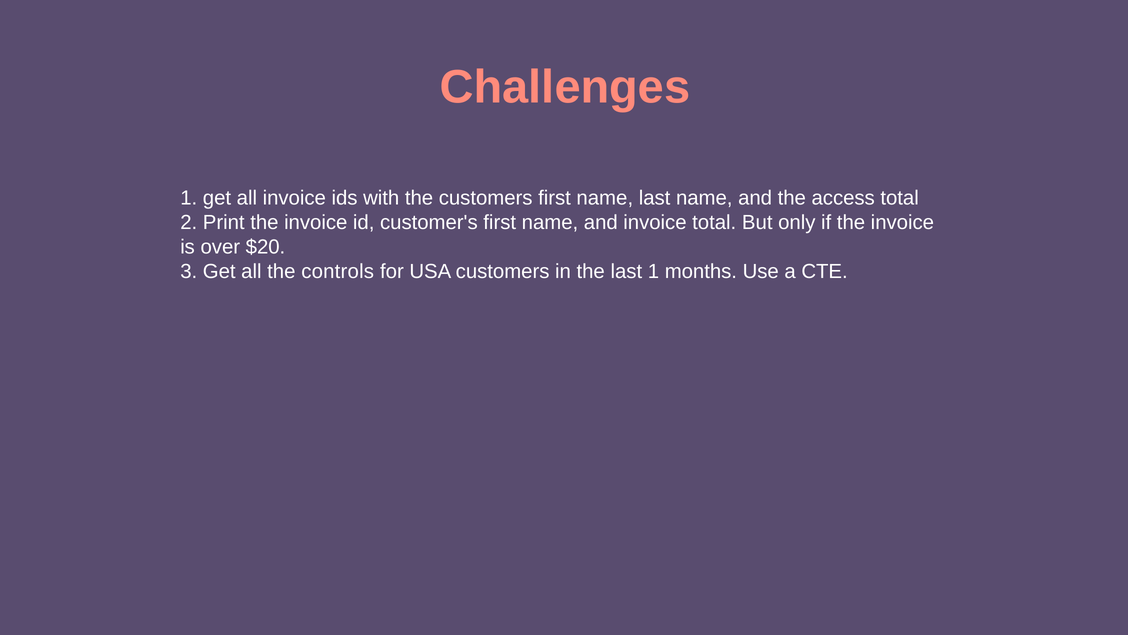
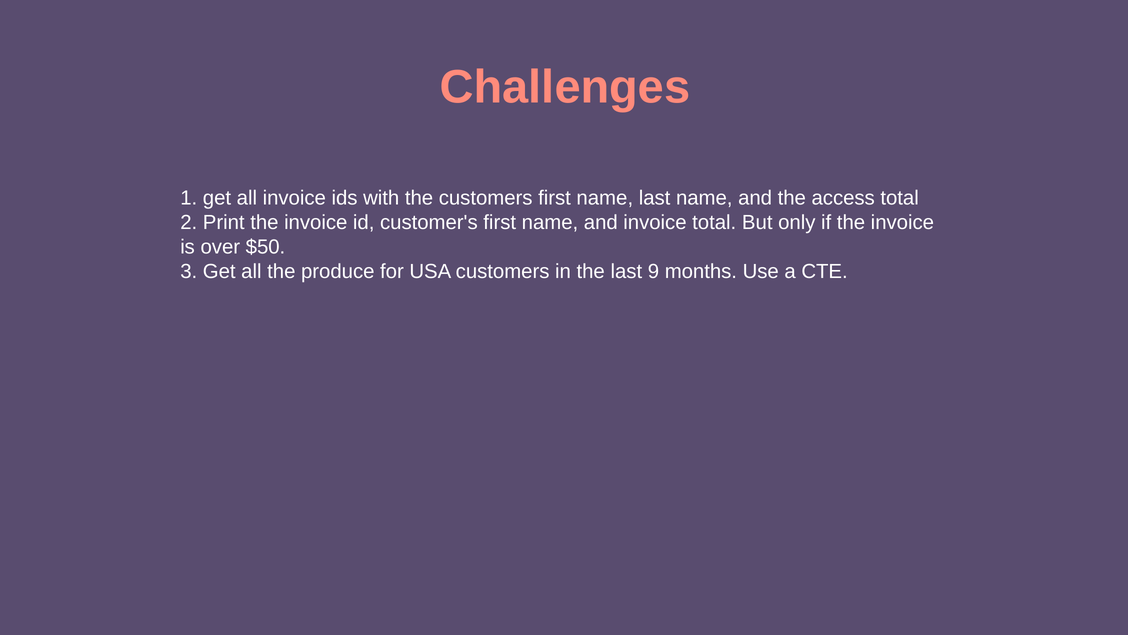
$20: $20 -> $50 (265, 247)
controls: controls -> produce (338, 271)
last 1: 1 -> 9 (653, 271)
